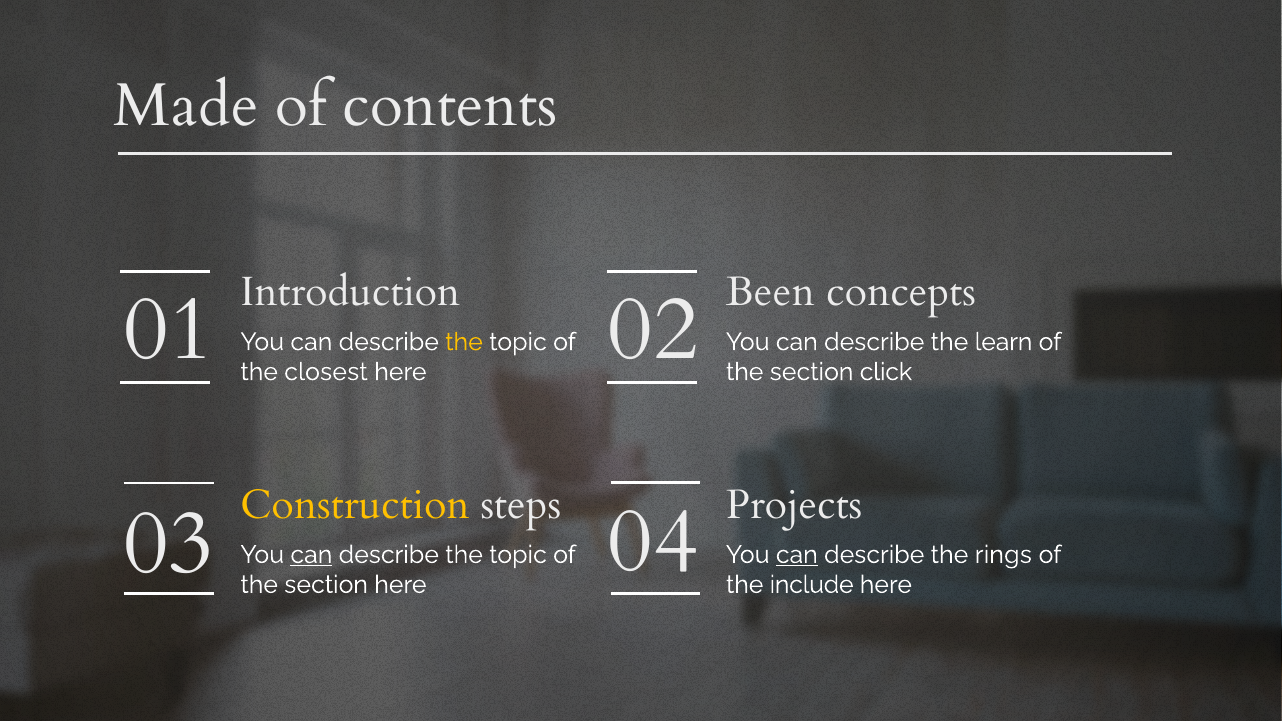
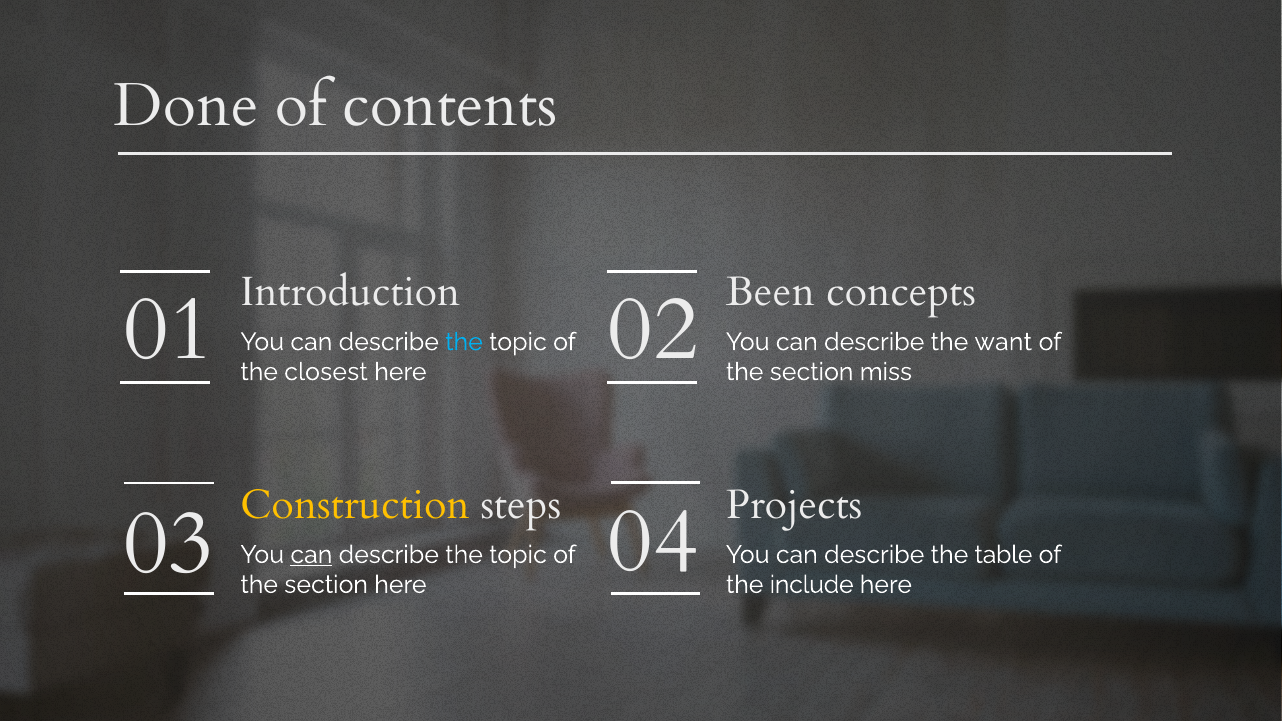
Made: Made -> Done (186, 105)
the colour: yellow -> light blue (464, 342)
learn: learn -> want (1003, 342)
click: click -> miss (886, 372)
can underline: present -> none (797, 555)
rings: rings -> table (1004, 555)
